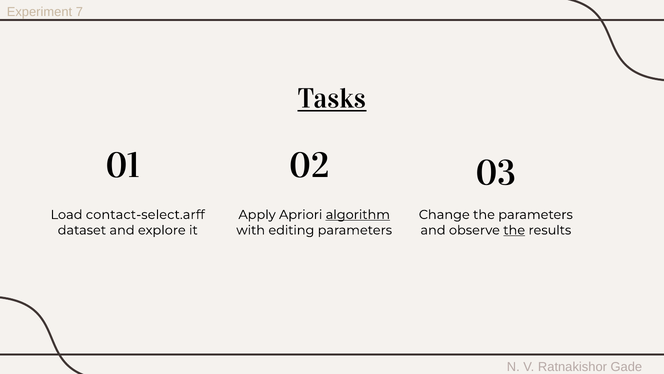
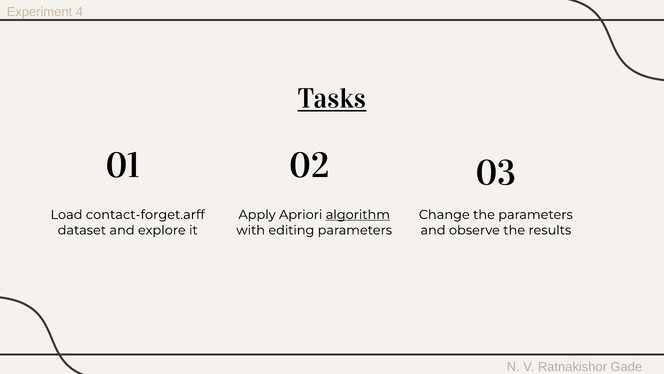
7: 7 -> 4 (79, 12)
contact-select.arff: contact-select.arff -> contact-forget.arff (145, 214)
the underline: present -> none (514, 230)
